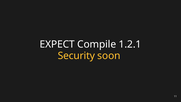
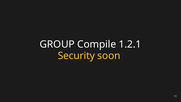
EXPECT: EXPECT -> GROUP (57, 44)
